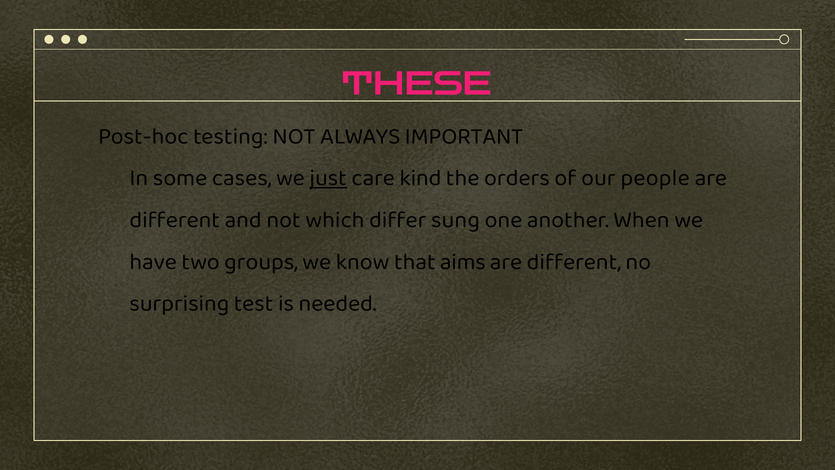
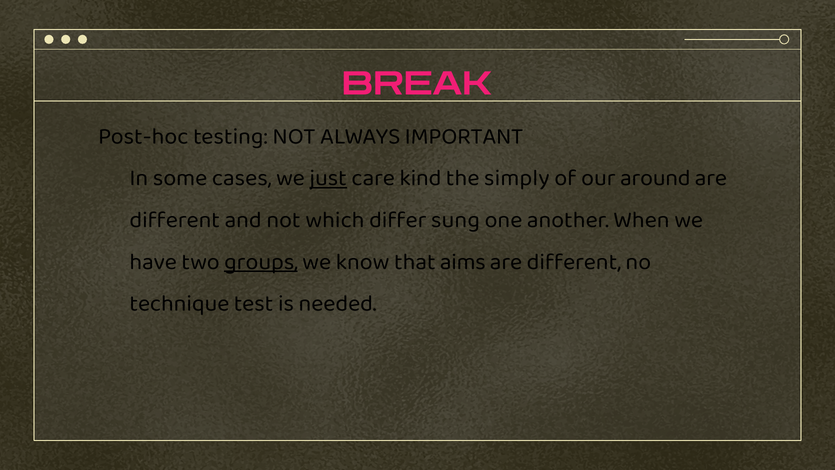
THESE: THESE -> BREAK (417, 84)
orders: orders -> simply (517, 178)
people: people -> around (655, 178)
groups underline: none -> present (261, 261)
surprising: surprising -> technique (179, 303)
